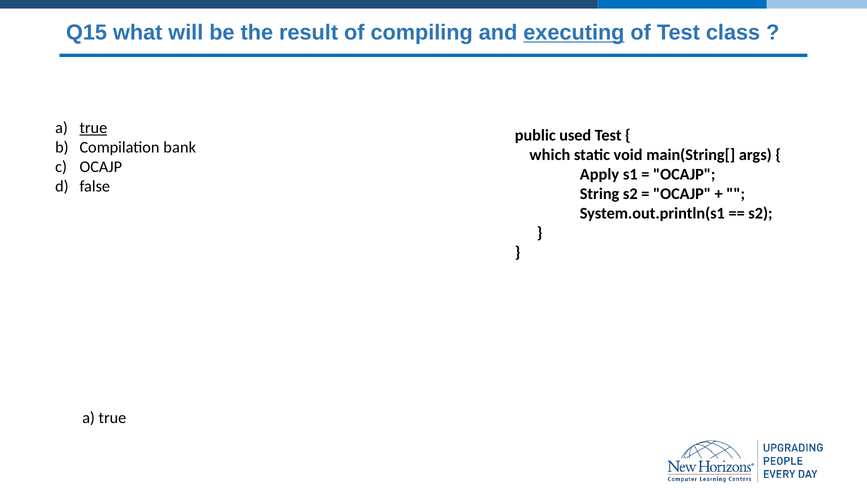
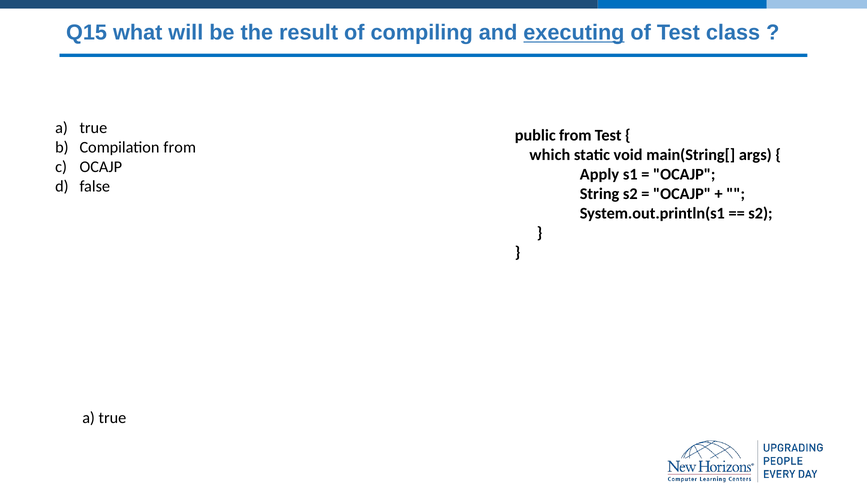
true underline: present -> none (93, 128)
public used: used -> from (575, 135)
Compilation bank: bank -> from (180, 147)
